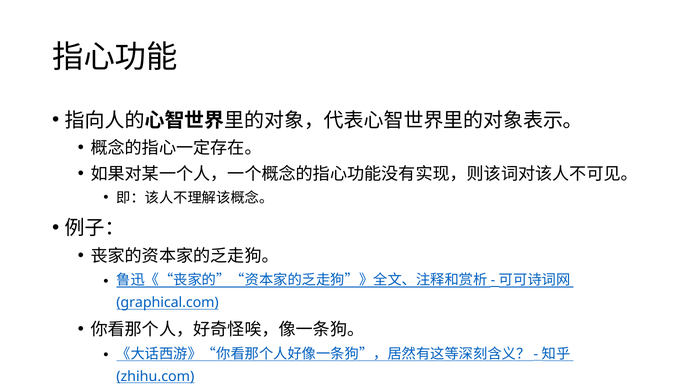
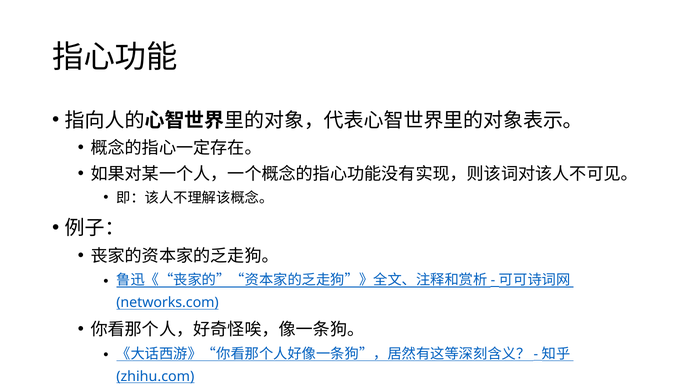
graphical.com: graphical.com -> networks.com (168, 303)
